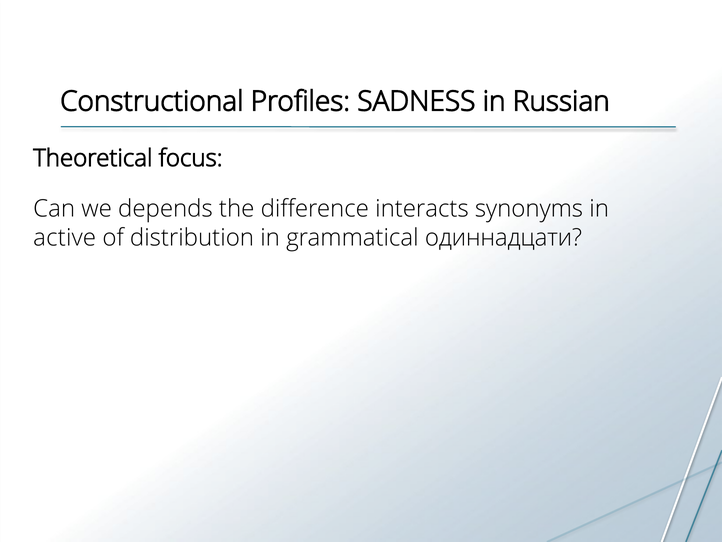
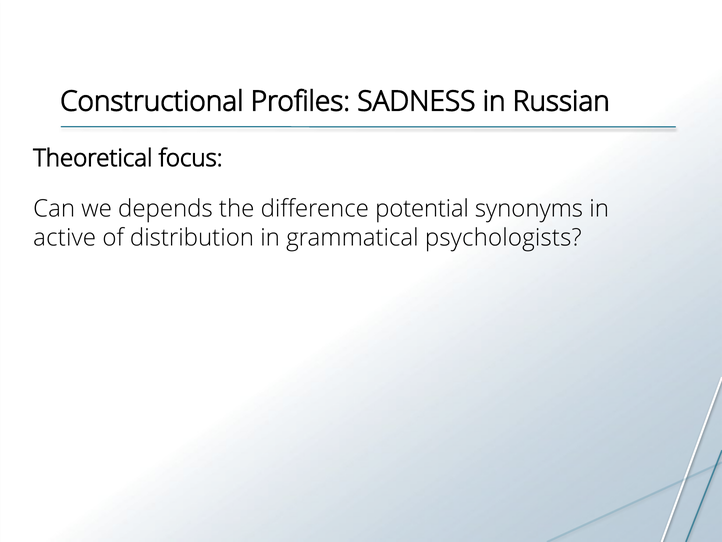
interacts: interacts -> potential (422, 209)
одиннадцати: одиннадцати -> psychologists (503, 237)
